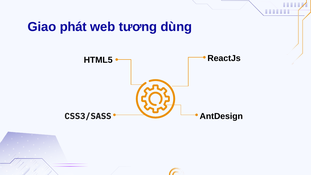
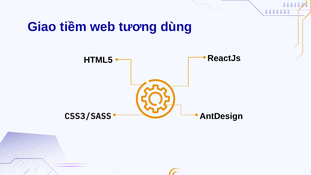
phát: phát -> tiềm (73, 27)
